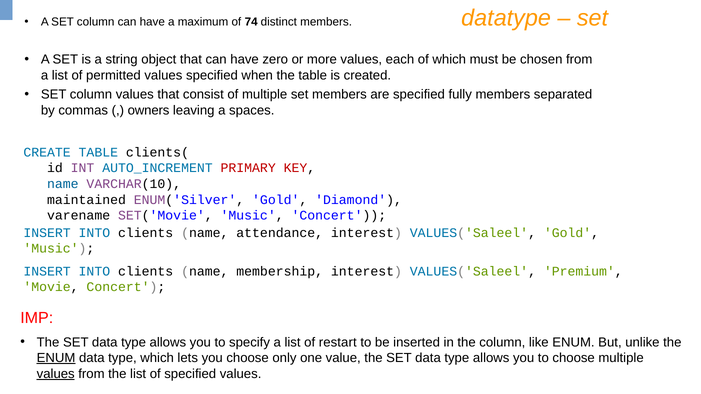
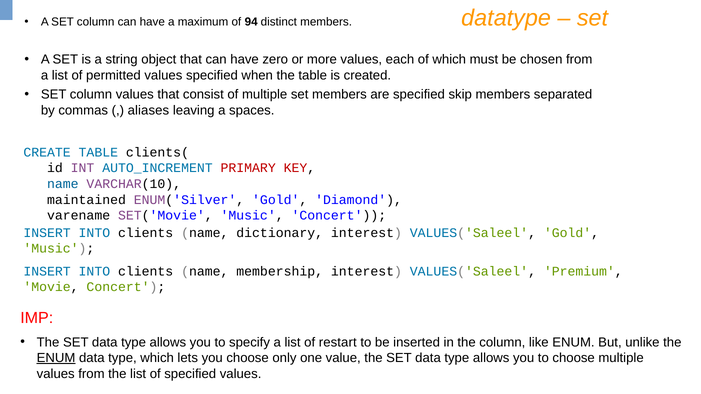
74: 74 -> 94 (251, 22)
fully: fully -> skip (460, 95)
owners: owners -> aliases (148, 110)
attendance: attendance -> dictionary (280, 233)
values underline: present -> none (56, 374)
